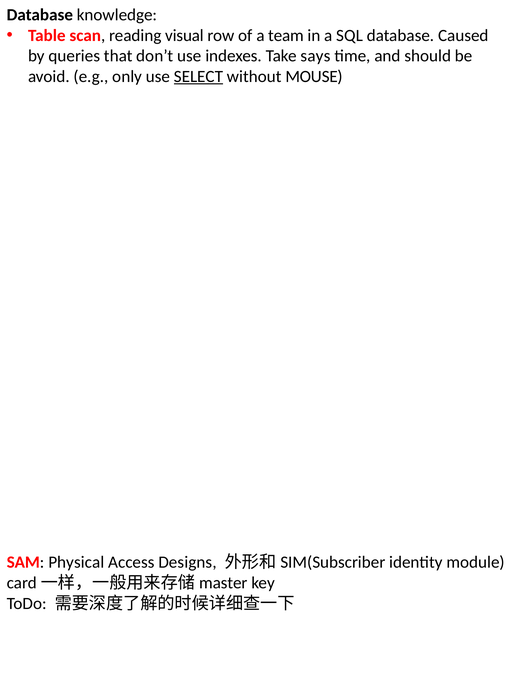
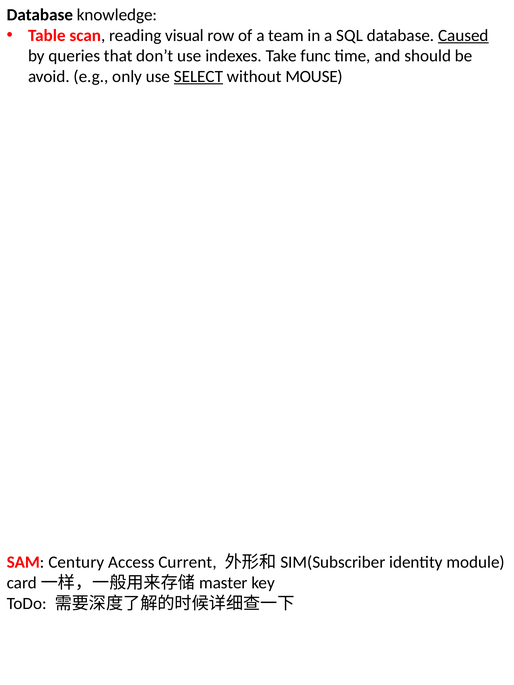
Caused underline: none -> present (463, 35)
says: says -> func (316, 56)
Physical: Physical -> Century (76, 563)
Designs: Designs -> Current (188, 563)
